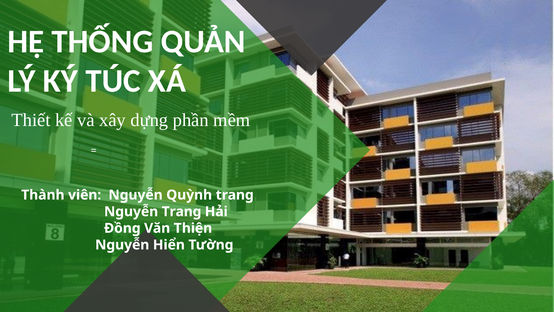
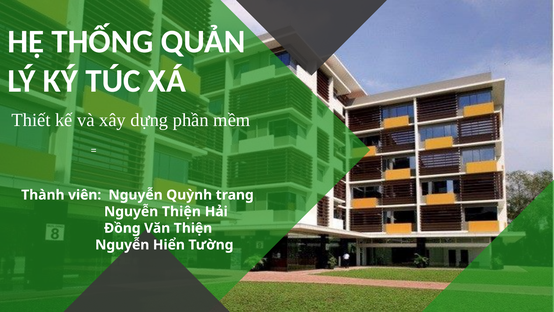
Nguyễn Trang: Trang -> Thiện (181, 211)
